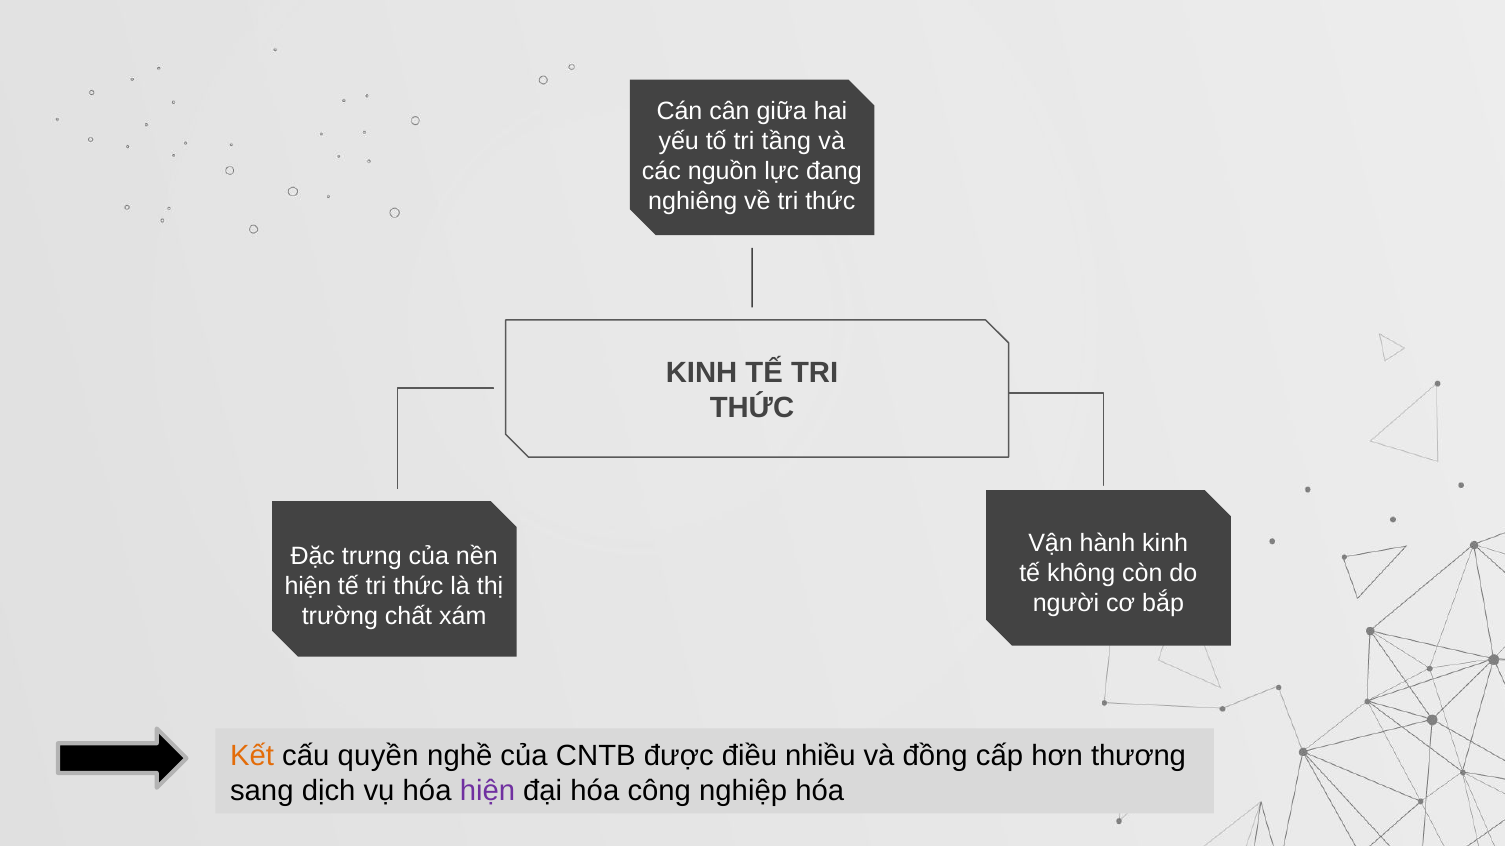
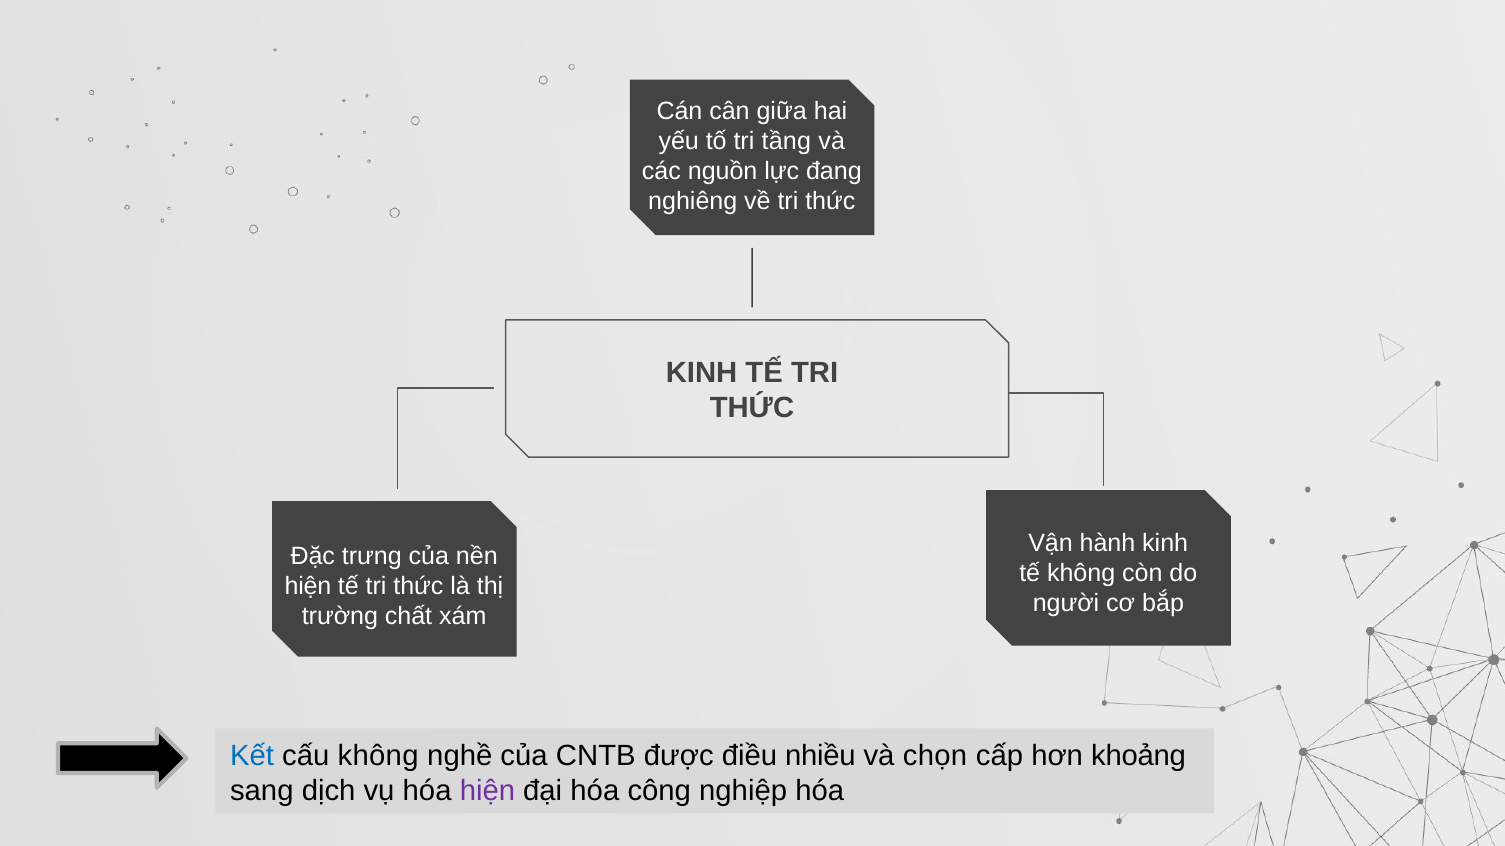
Kết colour: orange -> blue (252, 756)
cấu quyền: quyền -> không (378, 756)
đồng: đồng -> chọn (935, 756)
thương: thương -> khoảng (1139, 756)
